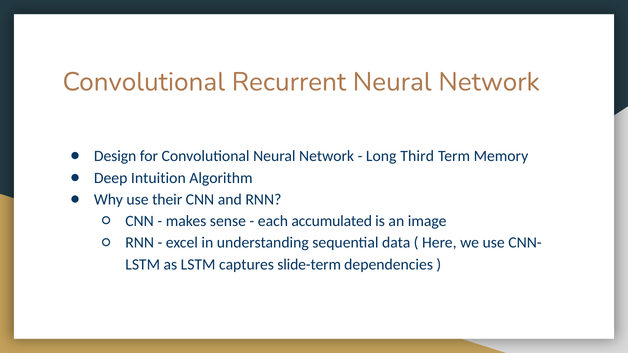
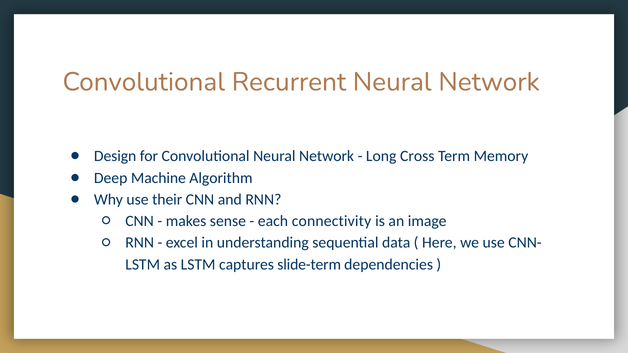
Third: Third -> Cross (417, 156)
Intuition: Intuition -> Machine (158, 178)
accumulated: accumulated -> connectivity (332, 221)
